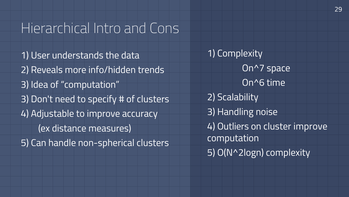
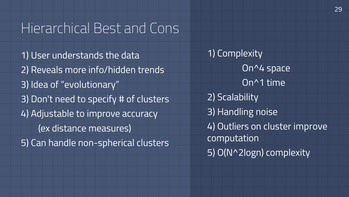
Intro: Intro -> Best (107, 28)
On^7: On^7 -> On^4 (253, 68)
On^6: On^6 -> On^1 (253, 82)
of computation: computation -> evolutionary (90, 84)
